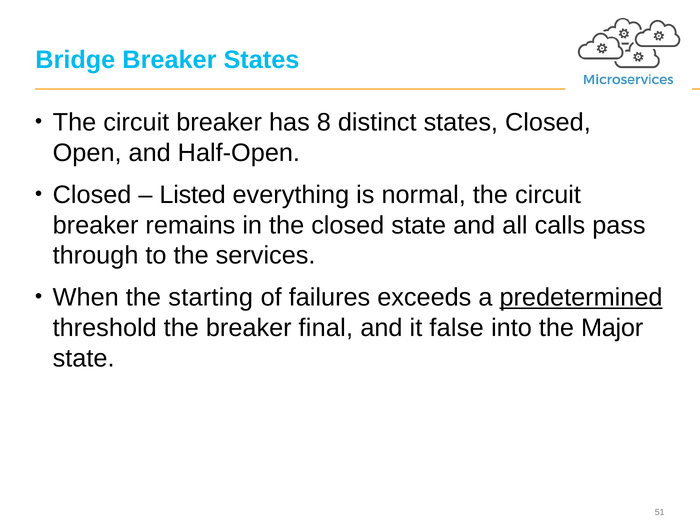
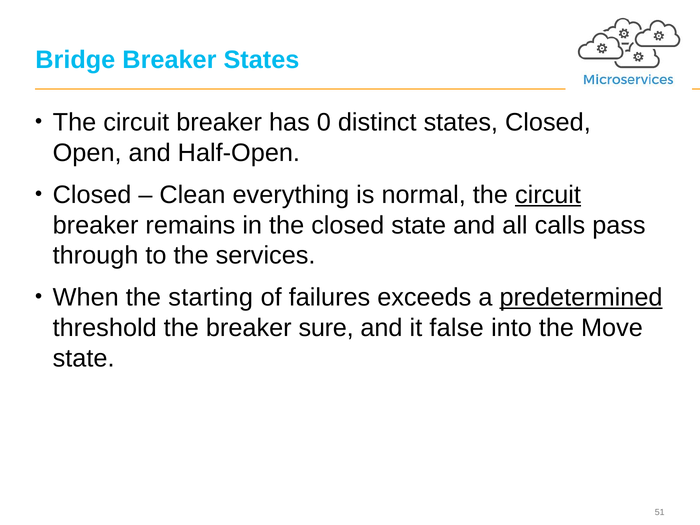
8: 8 -> 0 (324, 123)
Listed: Listed -> Clean (193, 195)
circuit underline: none -> present (548, 195)
final: final -> sure (326, 328)
Major: Major -> Move (612, 328)
